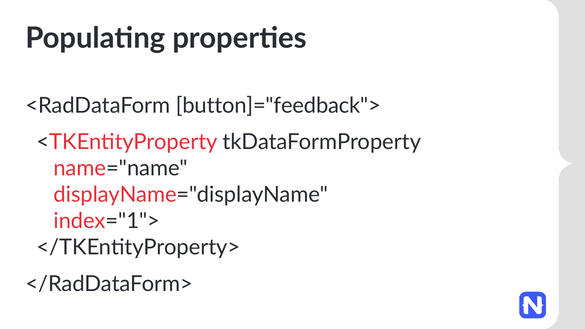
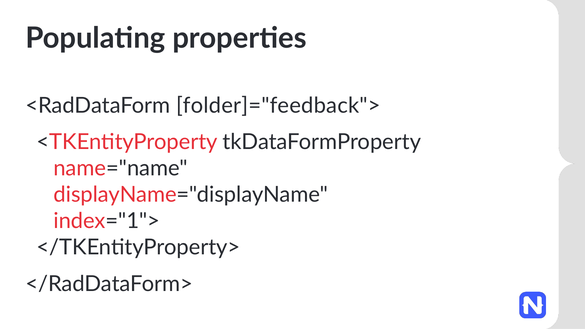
button]="feedback">: button]="feedback"> -> folder]="feedback"> (278, 105)
